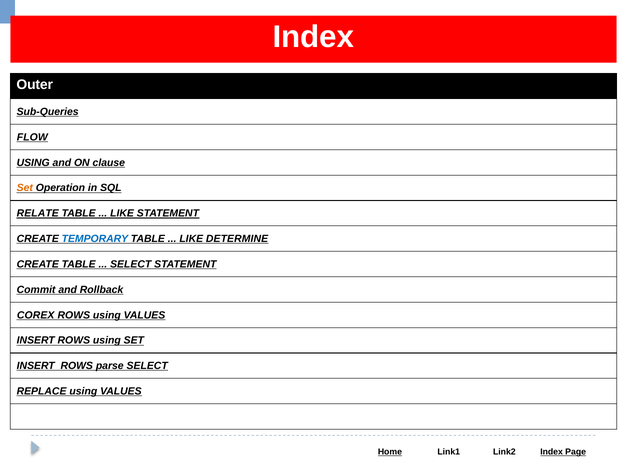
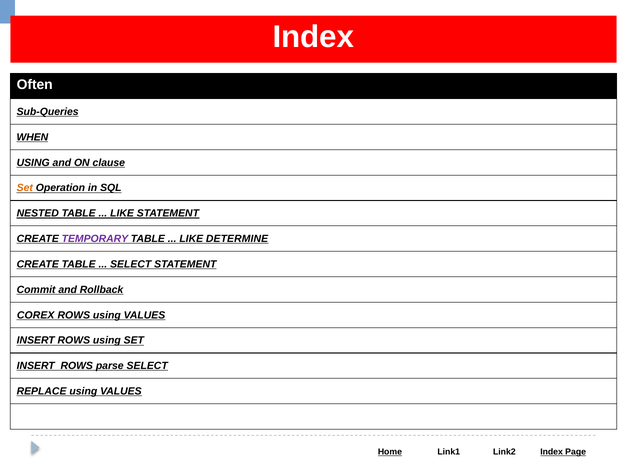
Outer: Outer -> Often (35, 85)
FLOW: FLOW -> WHEN (32, 137)
RELATE: RELATE -> NESTED (38, 214)
TEMPORARY colour: blue -> purple (95, 239)
